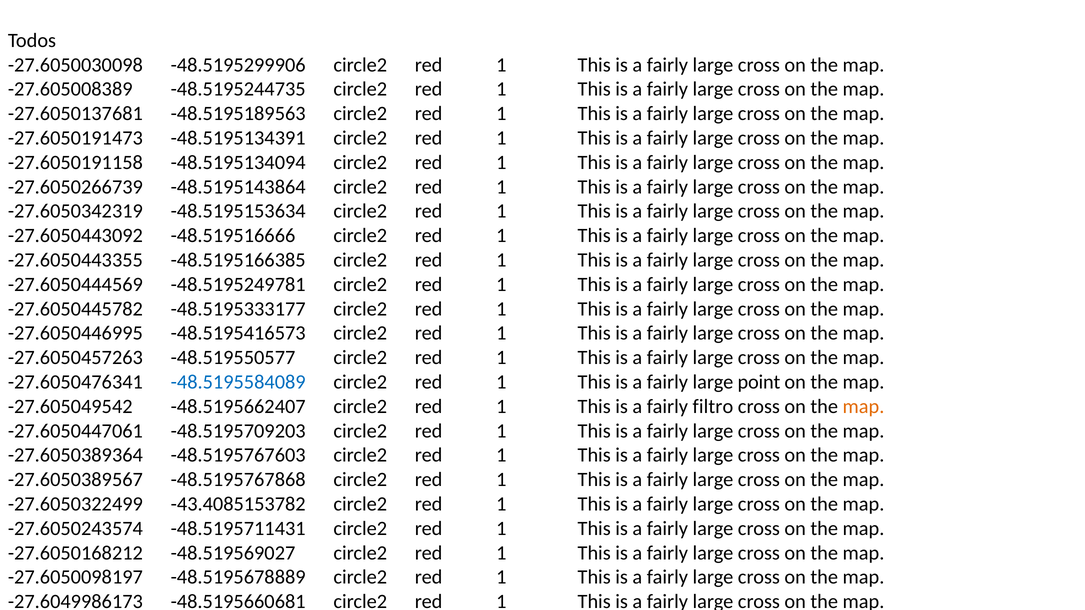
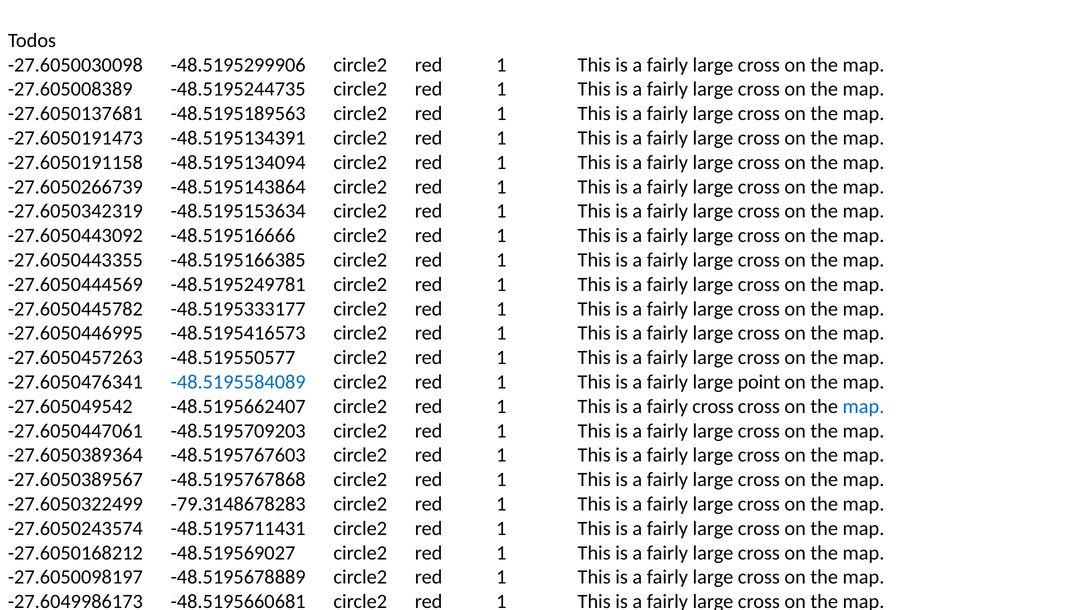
fairly filtro: filtro -> cross (713, 407)
map colour: orange -> blue (863, 407)
-43.4085153782: -43.4085153782 -> -79.3148678283 (238, 504)
